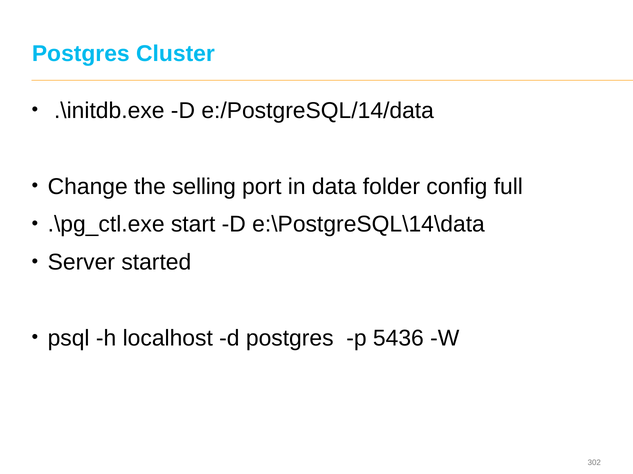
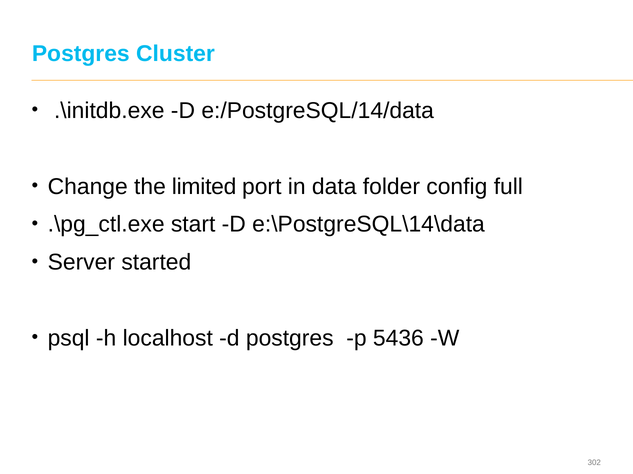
selling: selling -> limited (204, 187)
